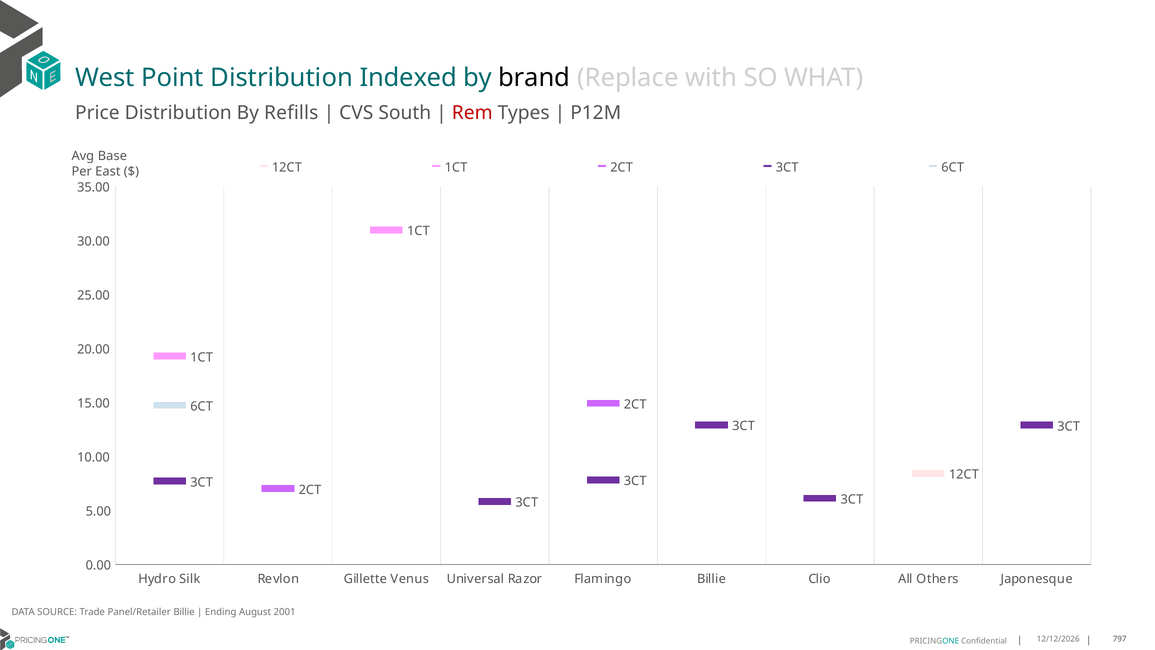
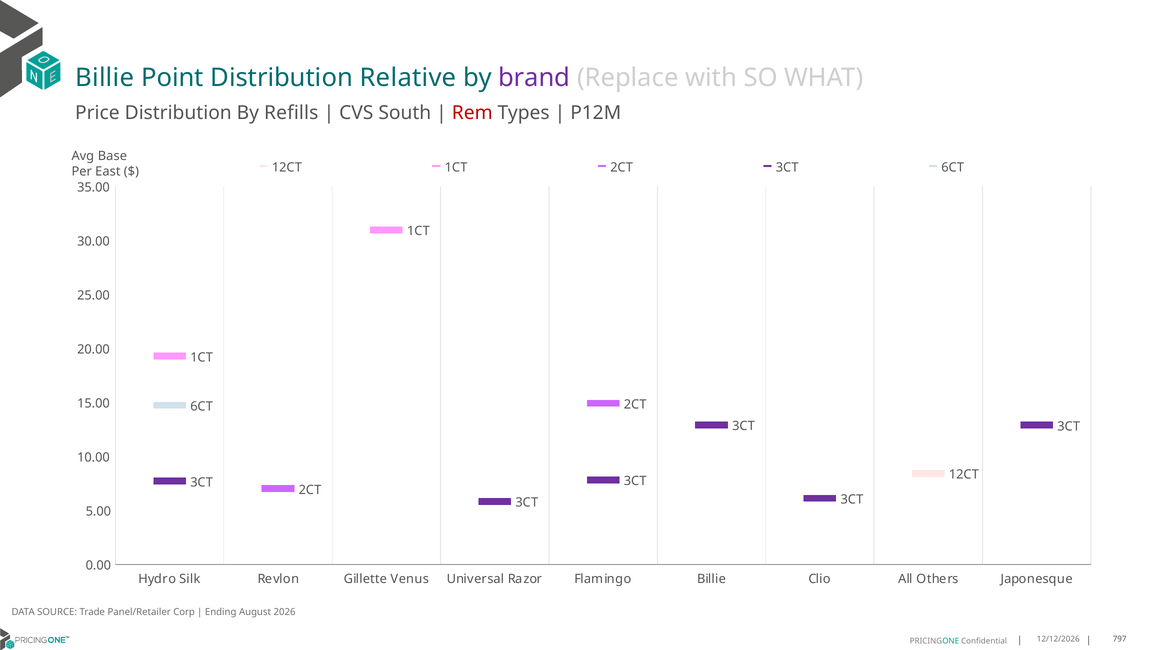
West: West -> Billie (105, 78)
Indexed: Indexed -> Relative (408, 78)
brand colour: black -> purple (534, 78)
Panel/Retailer Billie: Billie -> Corp (184, 612)
2001: 2001 -> 2026 (285, 612)
